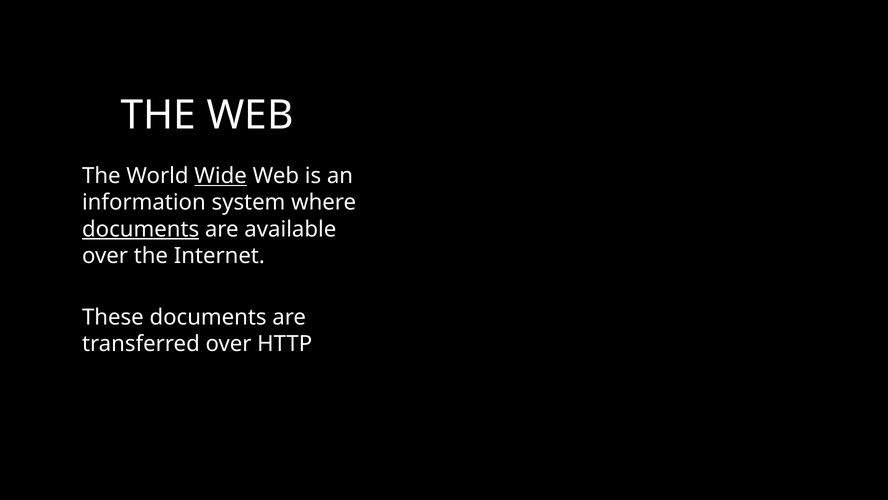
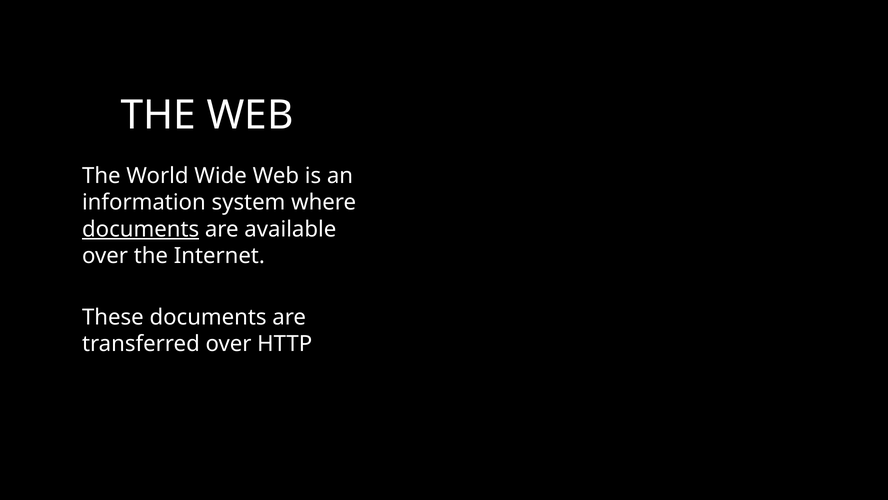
Wide underline: present -> none (221, 176)
